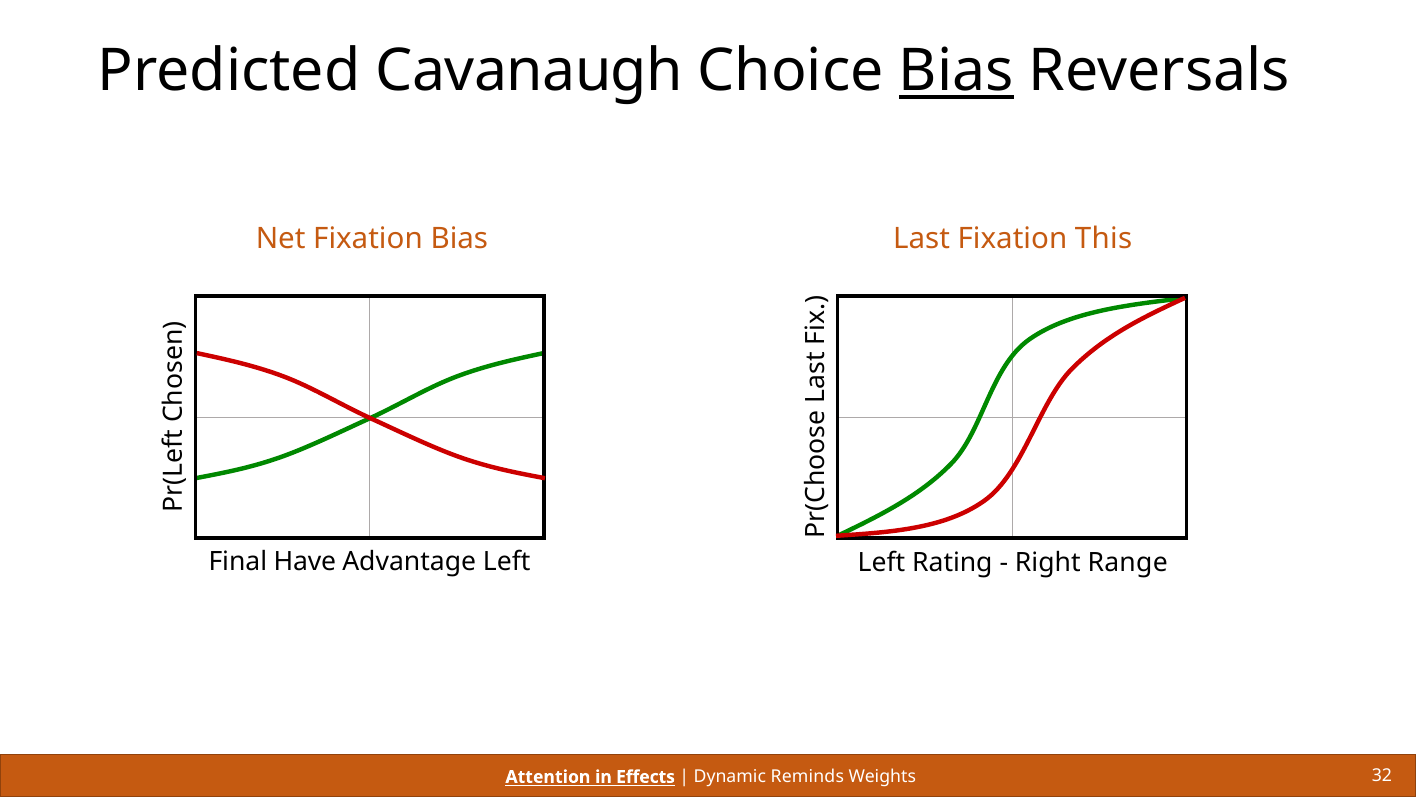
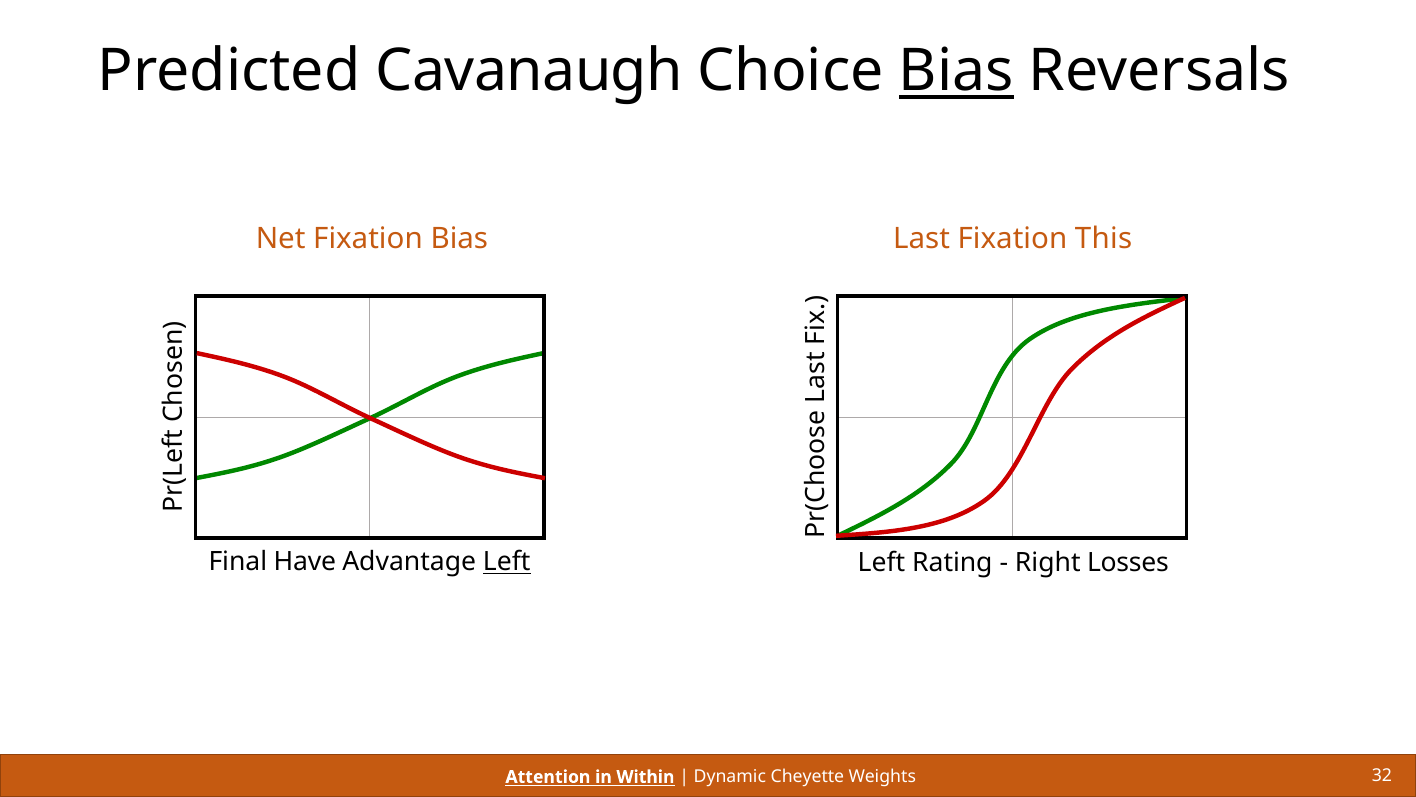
Left underline: none -> present (507, 562)
Range: Range -> Losses (1128, 562)
Effects: Effects -> Within (645, 776)
Reminds: Reminds -> Cheyette (807, 776)
